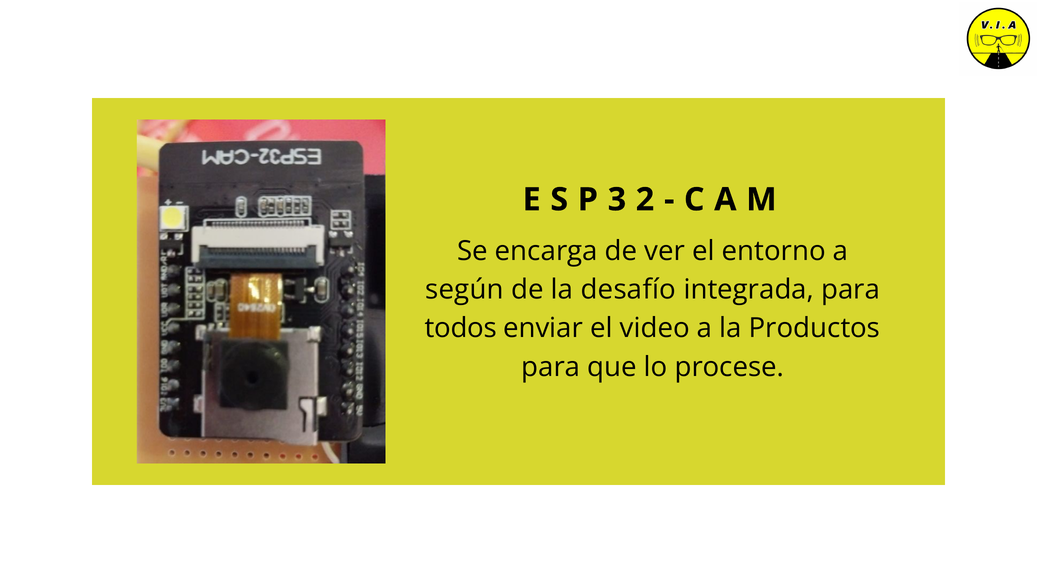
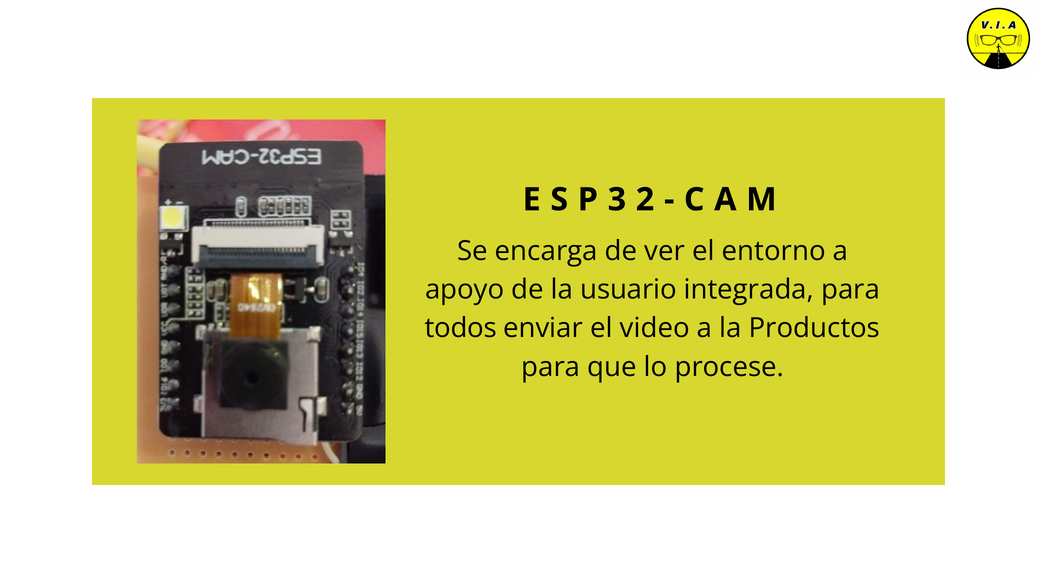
según: según -> apoyo (465, 290)
desafío: desafío -> usuario (629, 290)
